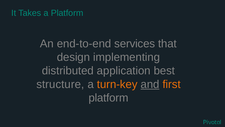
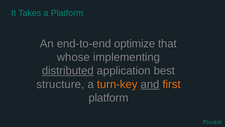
services: services -> optimize (135, 44)
design: design -> whose (73, 57)
distributed underline: none -> present (68, 71)
